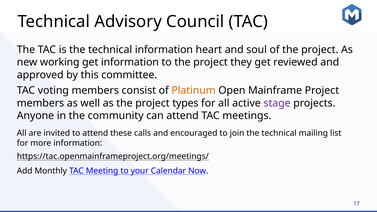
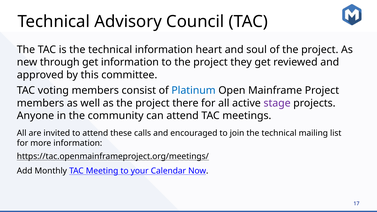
working: working -> through (60, 62)
Platinum colour: orange -> blue (193, 91)
types: types -> there (185, 103)
